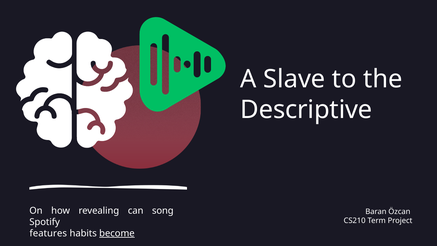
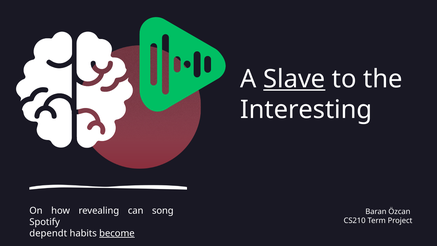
Slave underline: none -> present (294, 79)
Descriptive: Descriptive -> Interesting (306, 110)
features: features -> dependt (48, 233)
